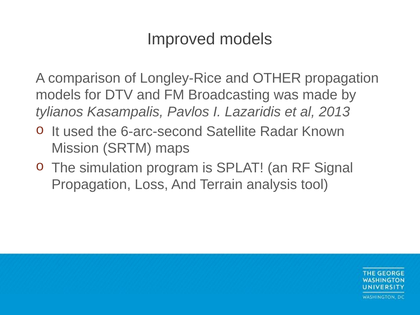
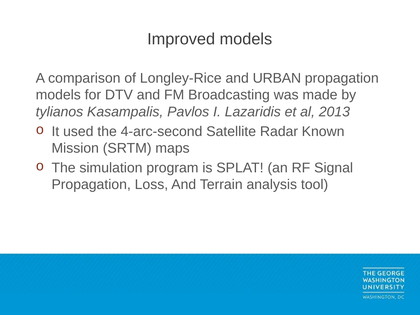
OTHER: OTHER -> URBAN (277, 78)
6-arc-second: 6-arc-second -> 4-arc-second (162, 131)
